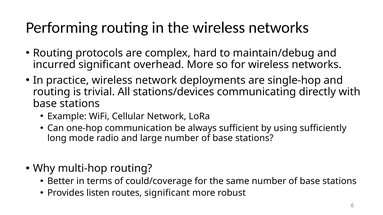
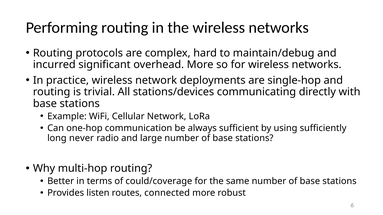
mode: mode -> never (81, 138)
routes significant: significant -> connected (167, 193)
